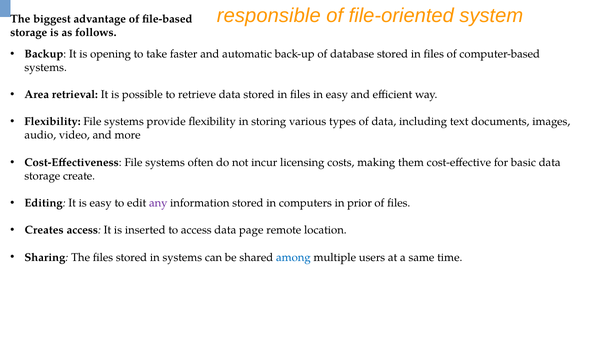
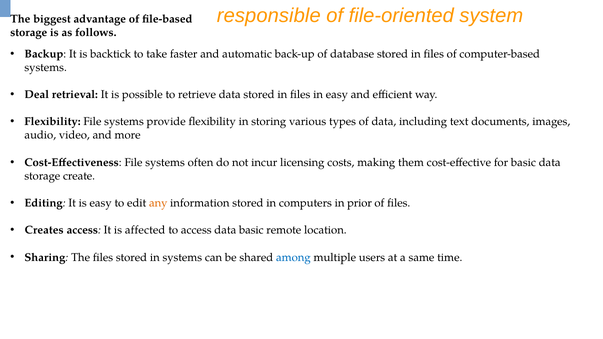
opening: opening -> backtick (111, 54)
Area: Area -> Deal (37, 95)
any colour: purple -> orange (158, 203)
inserted: inserted -> affected (145, 230)
data page: page -> basic (251, 230)
